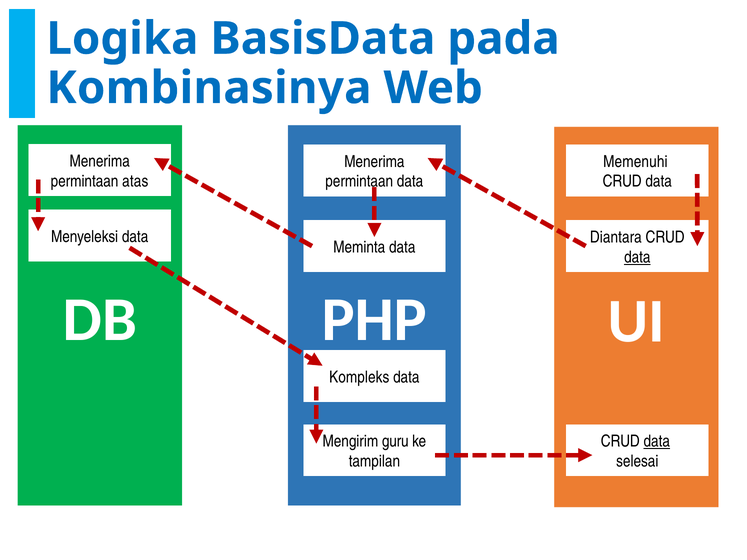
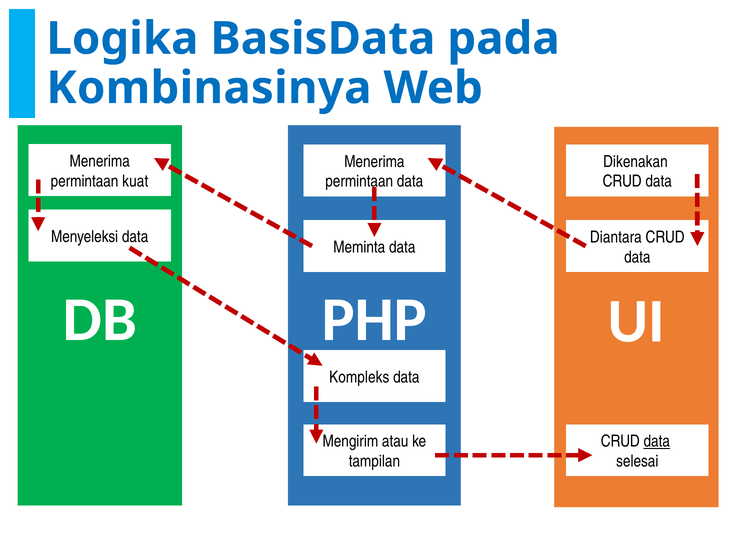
Memenuhi: Memenuhi -> Dikenakan (635, 162)
atas: atas -> kuat (135, 181)
data underline: present -> none (637, 257)
guru: guru -> atau (395, 442)
